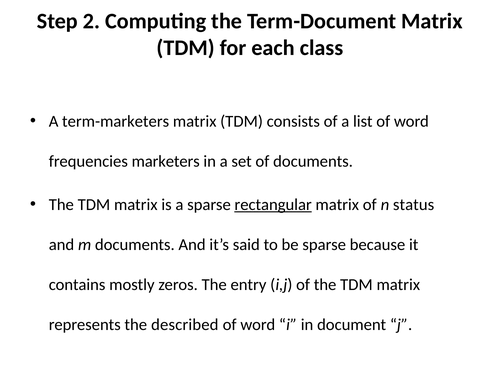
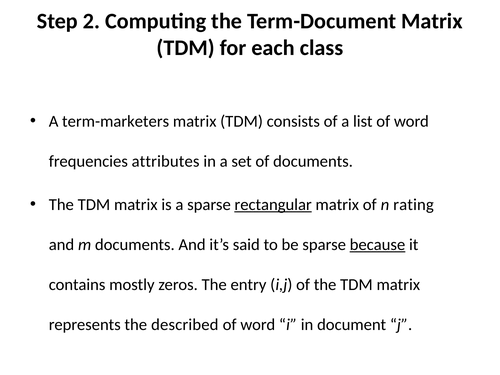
marketers: marketers -> attributes (166, 161)
status: status -> rating (414, 204)
because underline: none -> present (377, 244)
